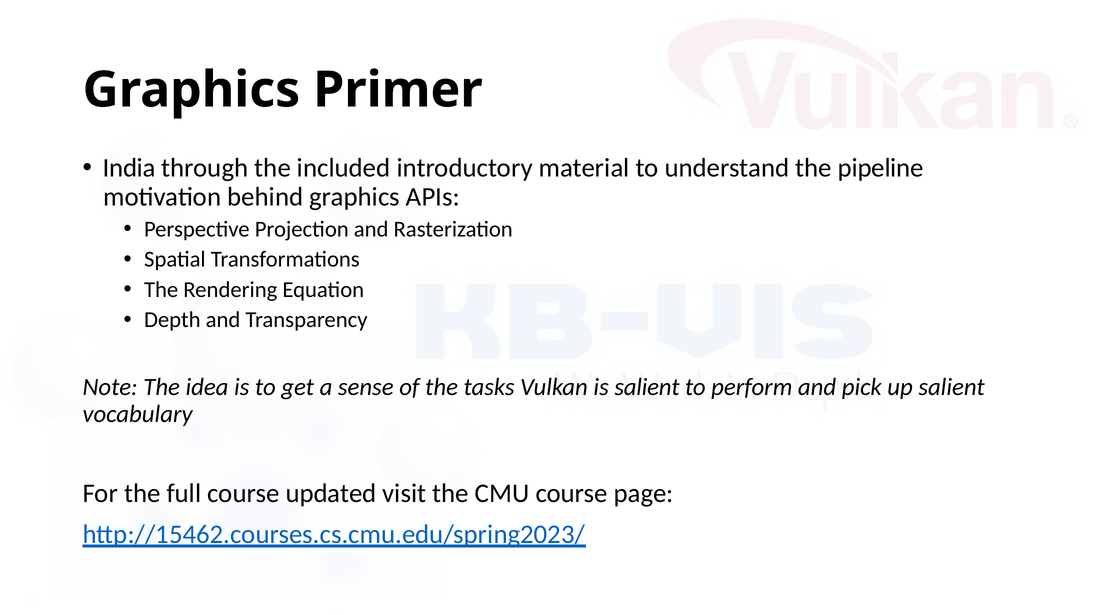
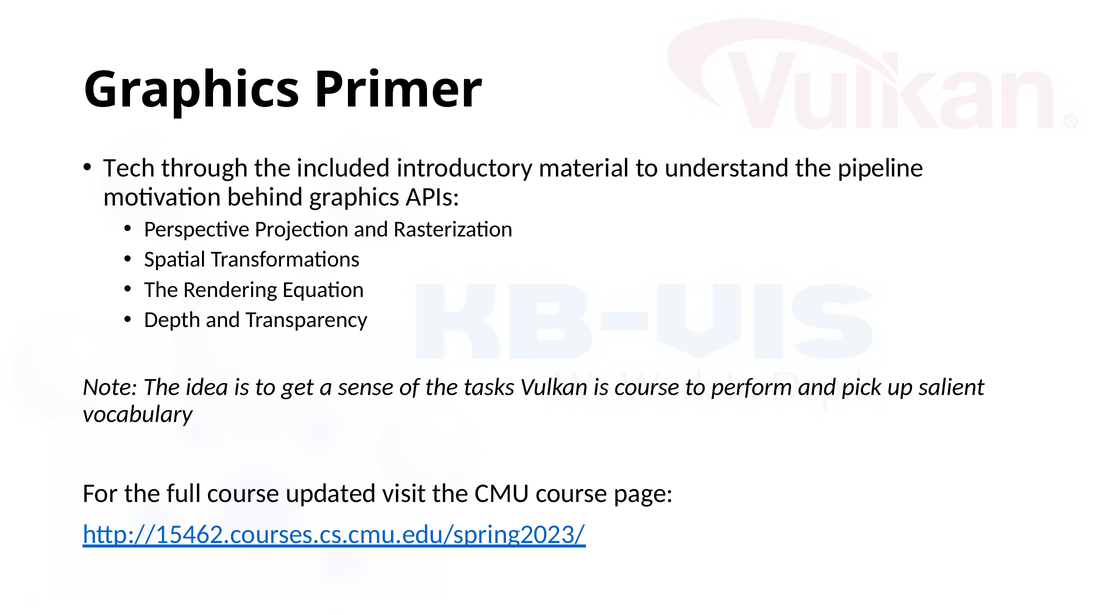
India: India -> Tech (129, 168)
is salient: salient -> course (647, 387)
